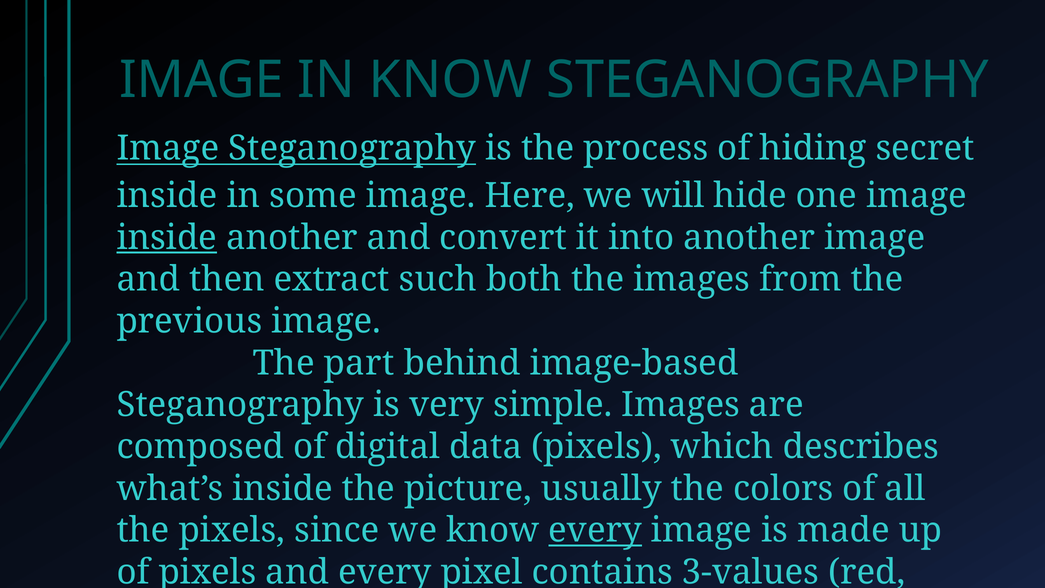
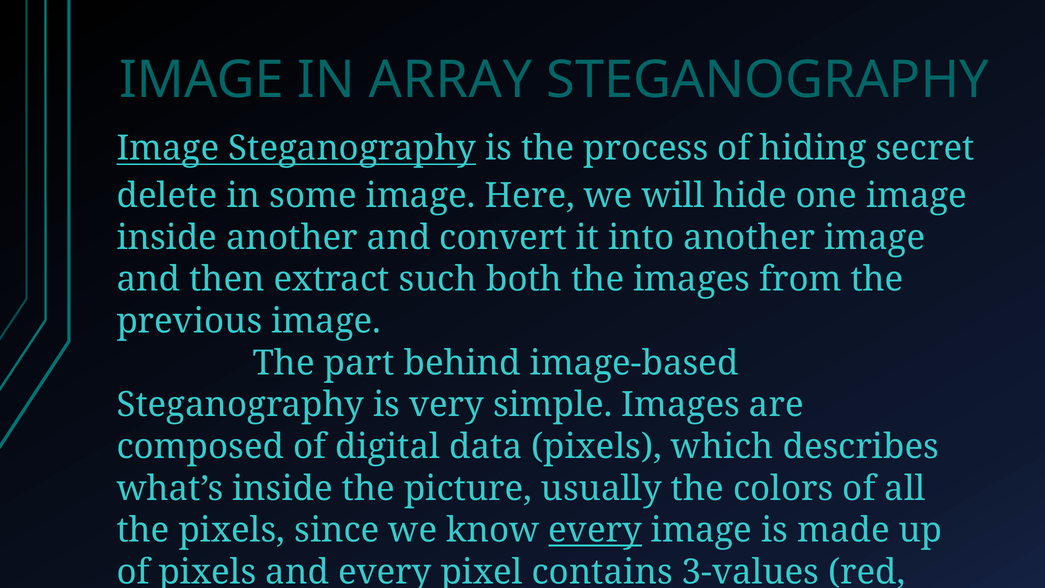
IN KNOW: KNOW -> ARRAY (450, 80)
inside: inside -> delete (167, 196)
inside underline: present -> none (167, 238)
